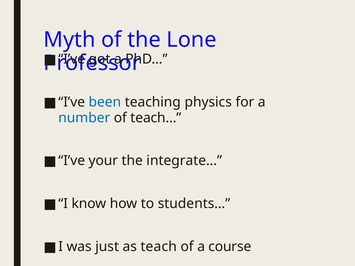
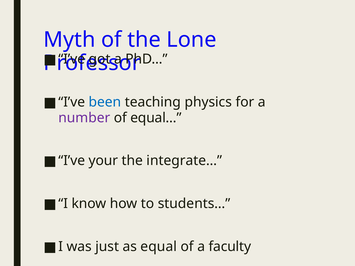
number colour: blue -> purple (84, 118)
teach…: teach… -> equal… (156, 118)
teach: teach -> equal (159, 247)
course: course -> faculty (230, 247)
